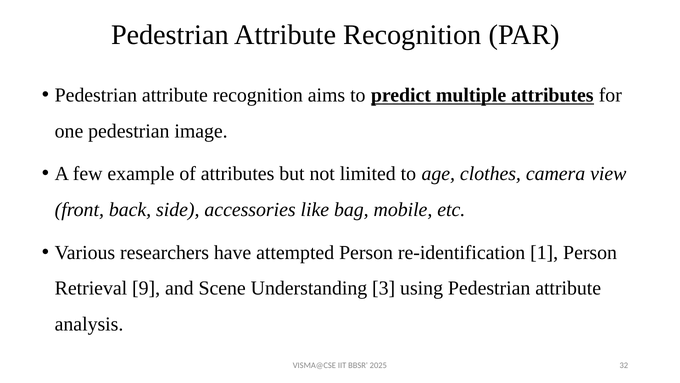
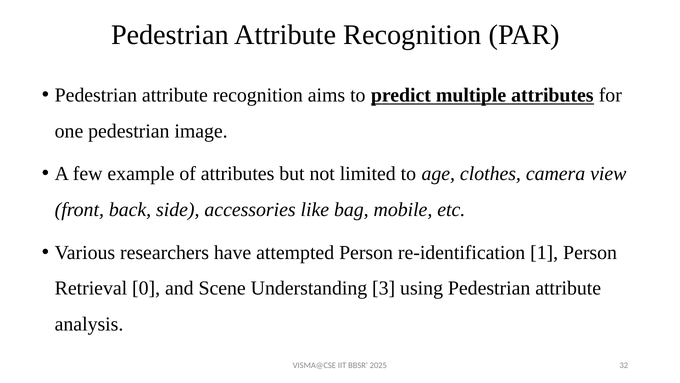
9: 9 -> 0 (146, 288)
